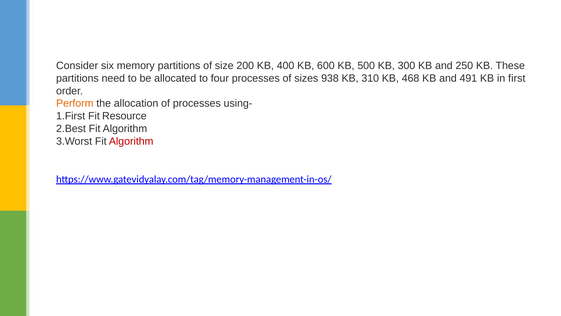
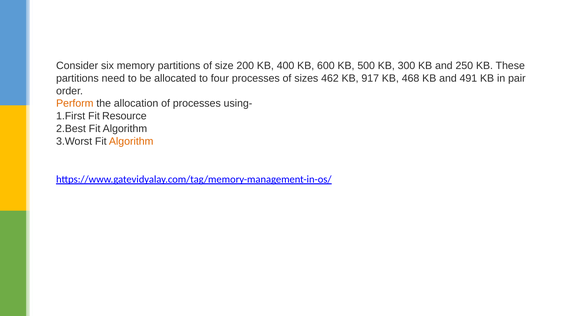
938: 938 -> 462 (330, 78)
310: 310 -> 917 (370, 78)
first: first -> pair (517, 78)
Algorithm colour: red -> orange (131, 141)
